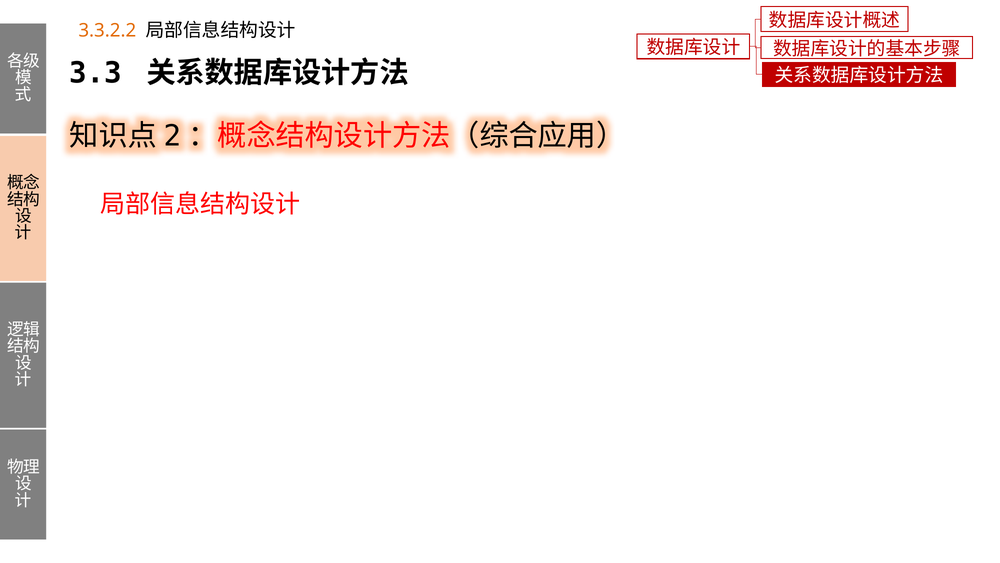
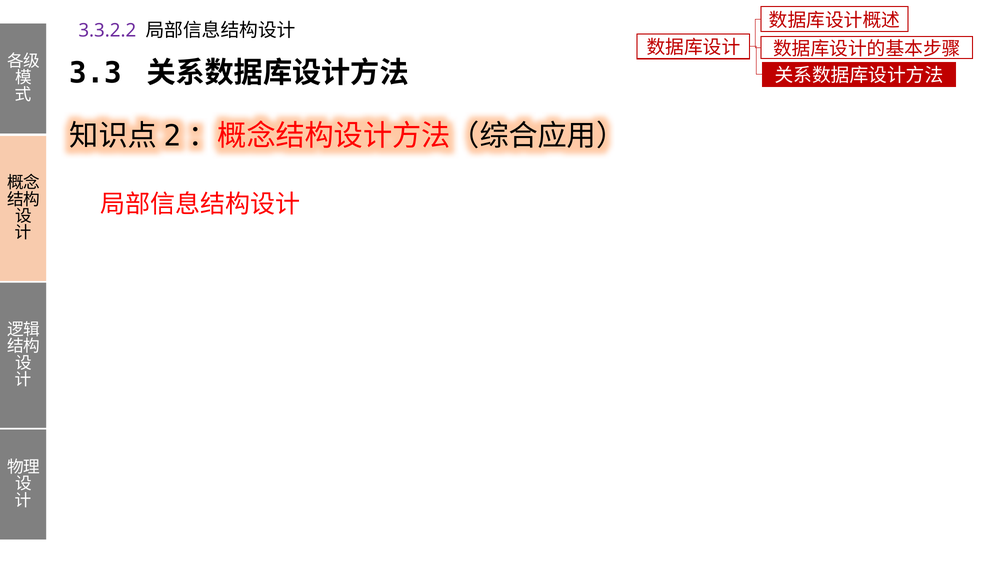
3.3.2.2 colour: orange -> purple (107, 31)
